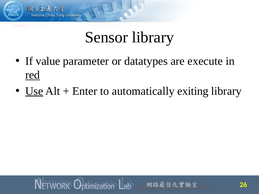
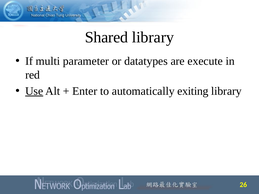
Sensor: Sensor -> Shared (106, 37)
value: value -> multi (48, 61)
red underline: present -> none (33, 75)
